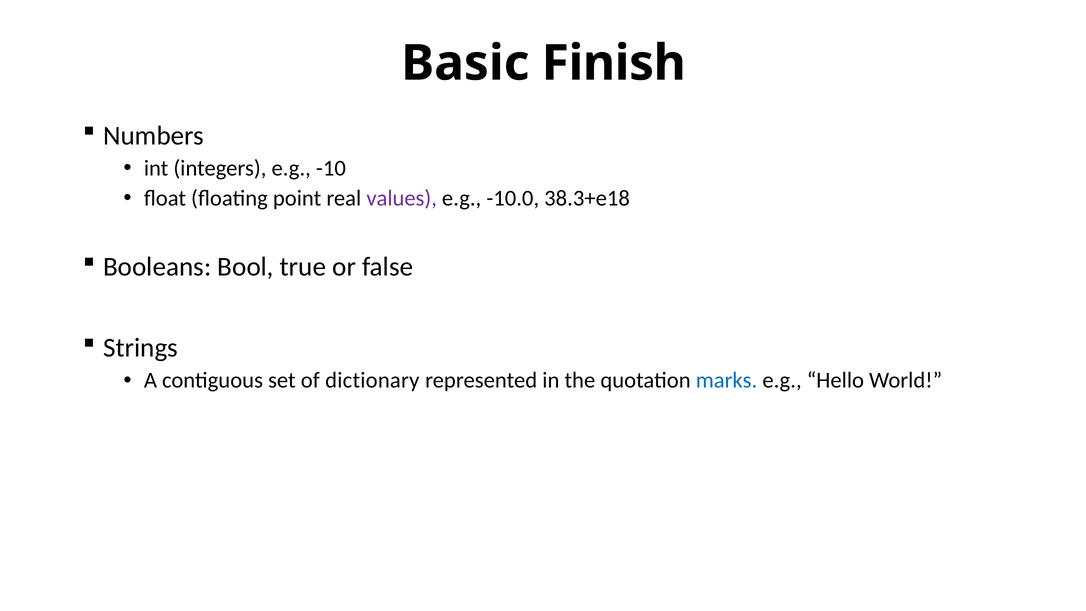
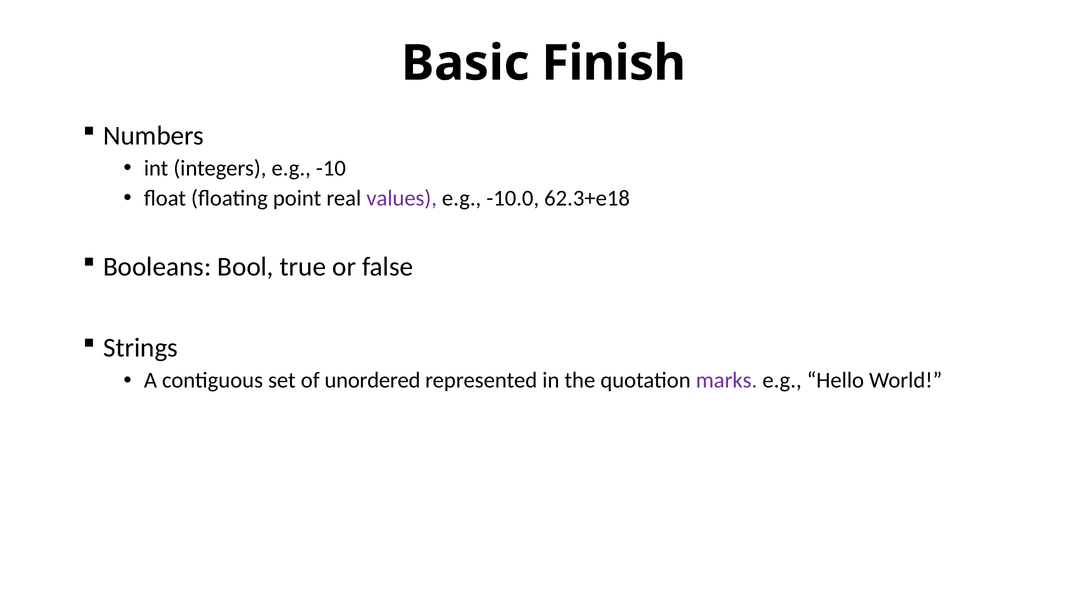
38.3+e18: 38.3+e18 -> 62.3+e18 (587, 198)
dictionary: dictionary -> unordered (373, 380)
marks colour: blue -> purple (727, 380)
